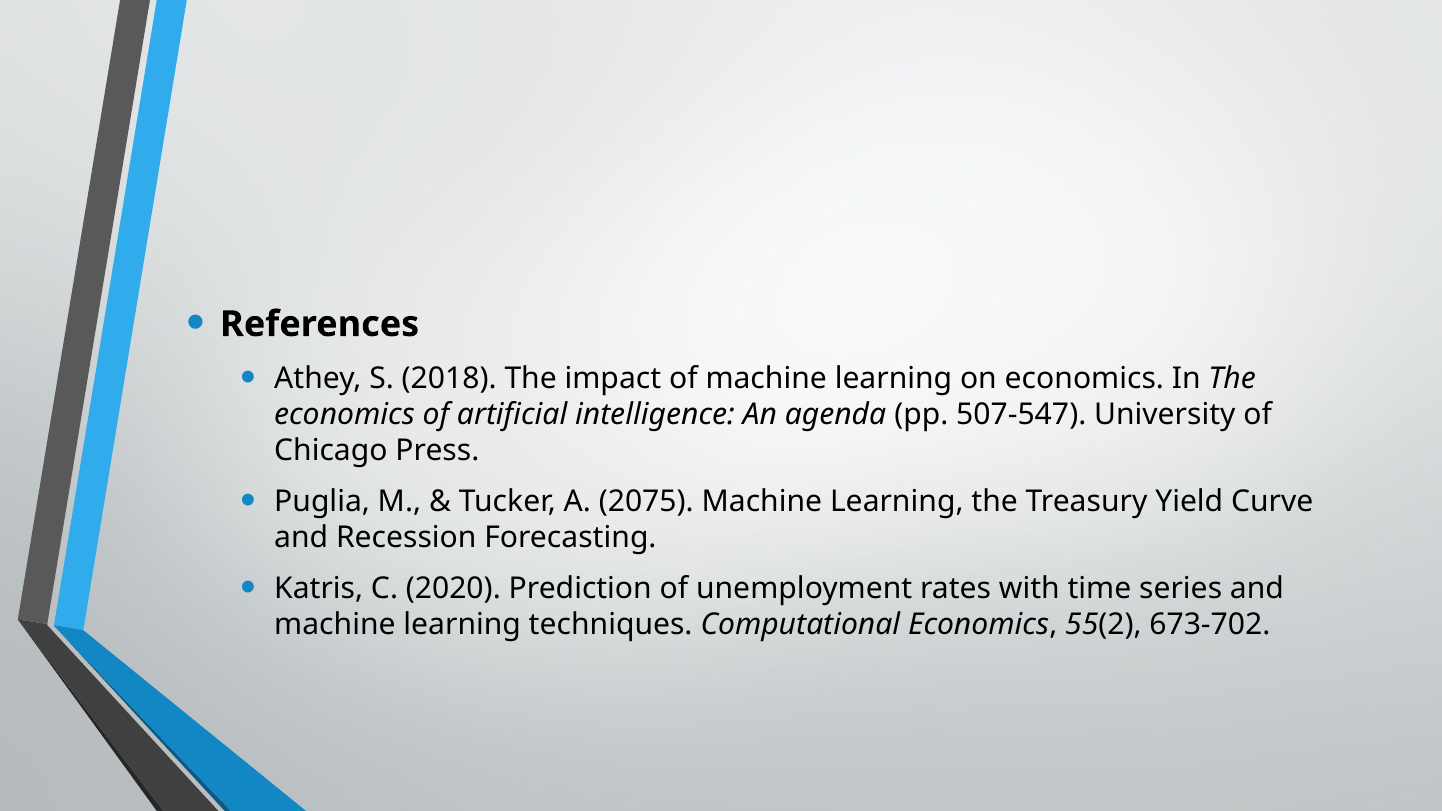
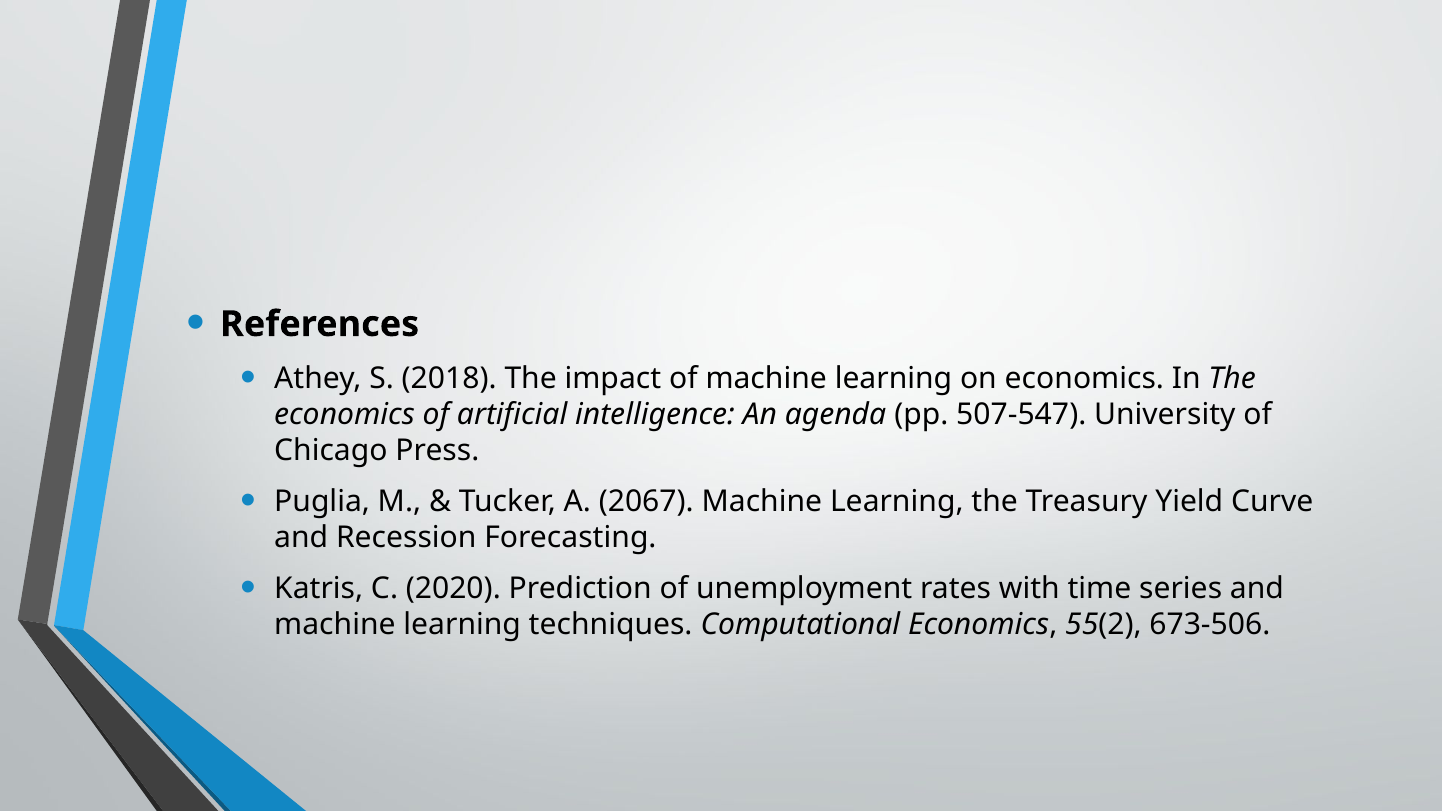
2075: 2075 -> 2067 (646, 502)
673-702: 673-702 -> 673-506 (1210, 625)
